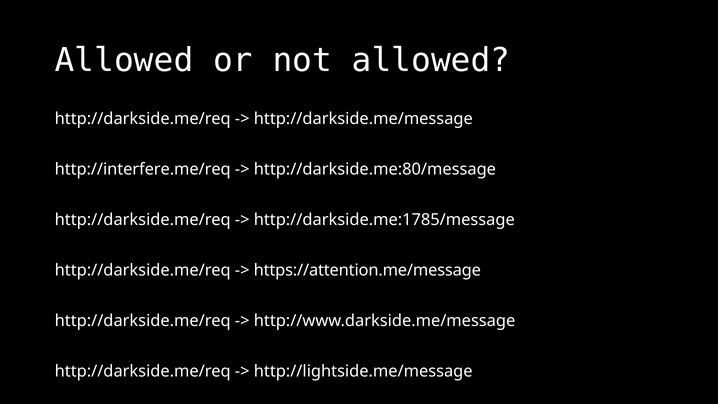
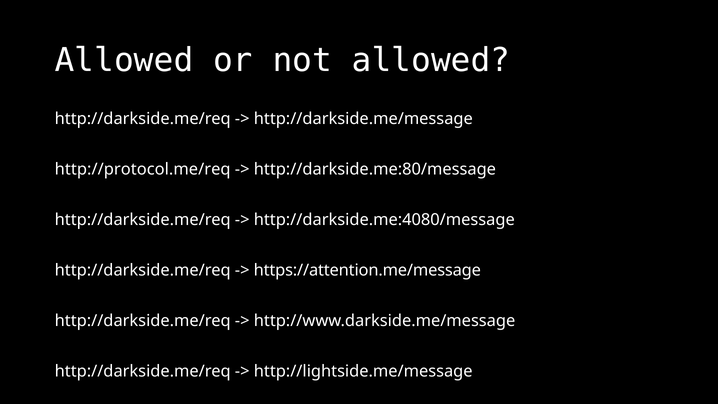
http://interfere.me/req: http://interfere.me/req -> http://protocol.me/req (143, 169)
http://darkside.me:1785/message: http://darkside.me:1785/message -> http://darkside.me:4080/message (384, 220)
